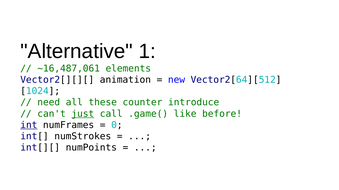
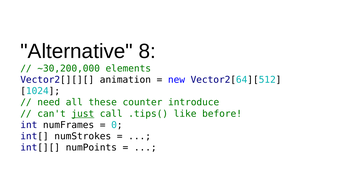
1: 1 -> 8 (147, 52)
~16,487,061: ~16,487,061 -> ~30,200,000 (69, 69)
.game(: .game( -> .tips( (148, 114)
int underline: present -> none (29, 125)
